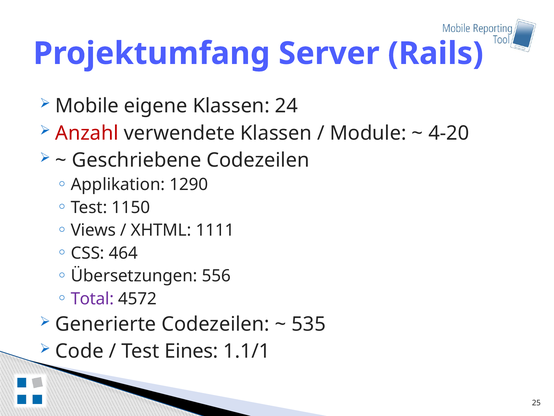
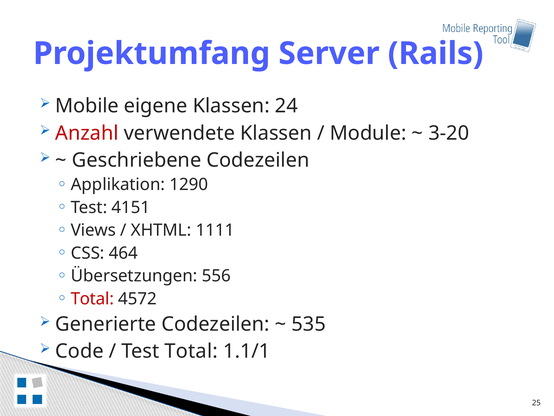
4-20: 4-20 -> 3-20 (449, 133)
1150: 1150 -> 4151 (131, 207)
Total colour: purple -> red (92, 298)
Test Eines: Eines -> Total (191, 351)
